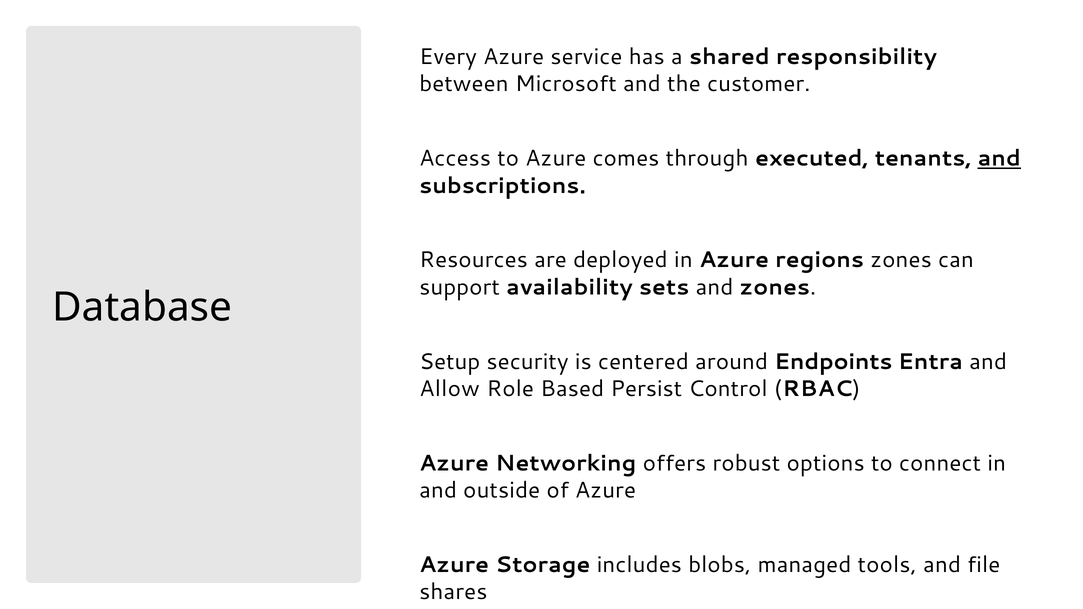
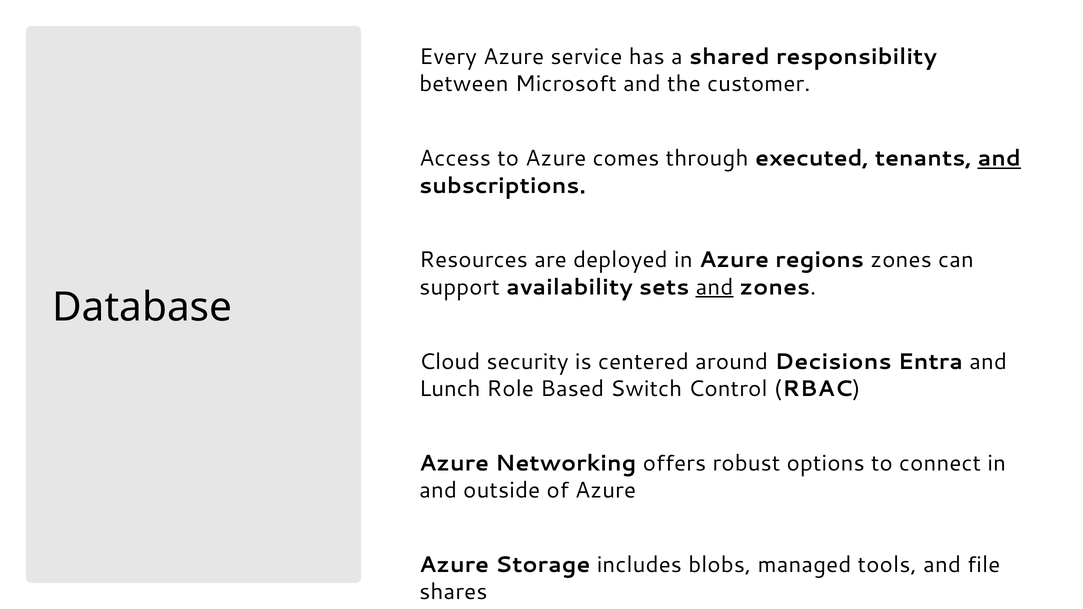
and underline: none -> present (715, 287)
Setup: Setup -> Cloud (450, 362)
Endpoints: Endpoints -> Decisions (833, 362)
Allow: Allow -> Lunch (450, 389)
Persist: Persist -> Switch (646, 389)
